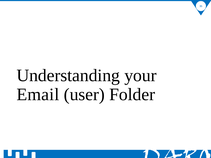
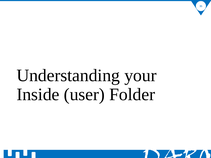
Email: Email -> Inside (38, 95)
